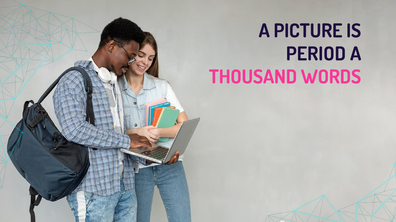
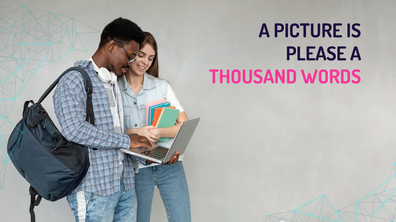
PERIOD: PERIOD -> PLEASE (316, 54)
